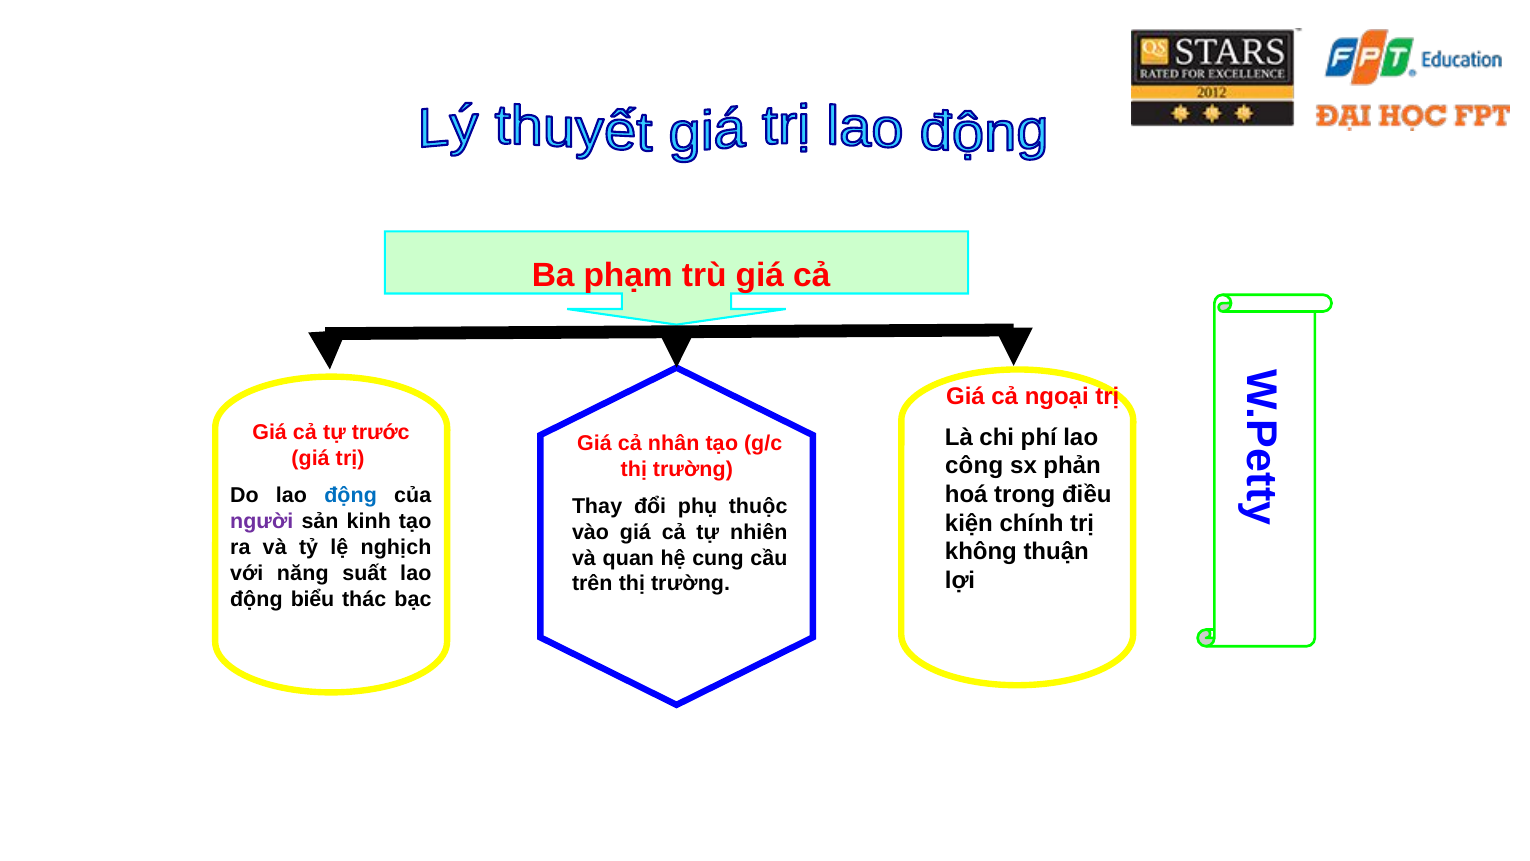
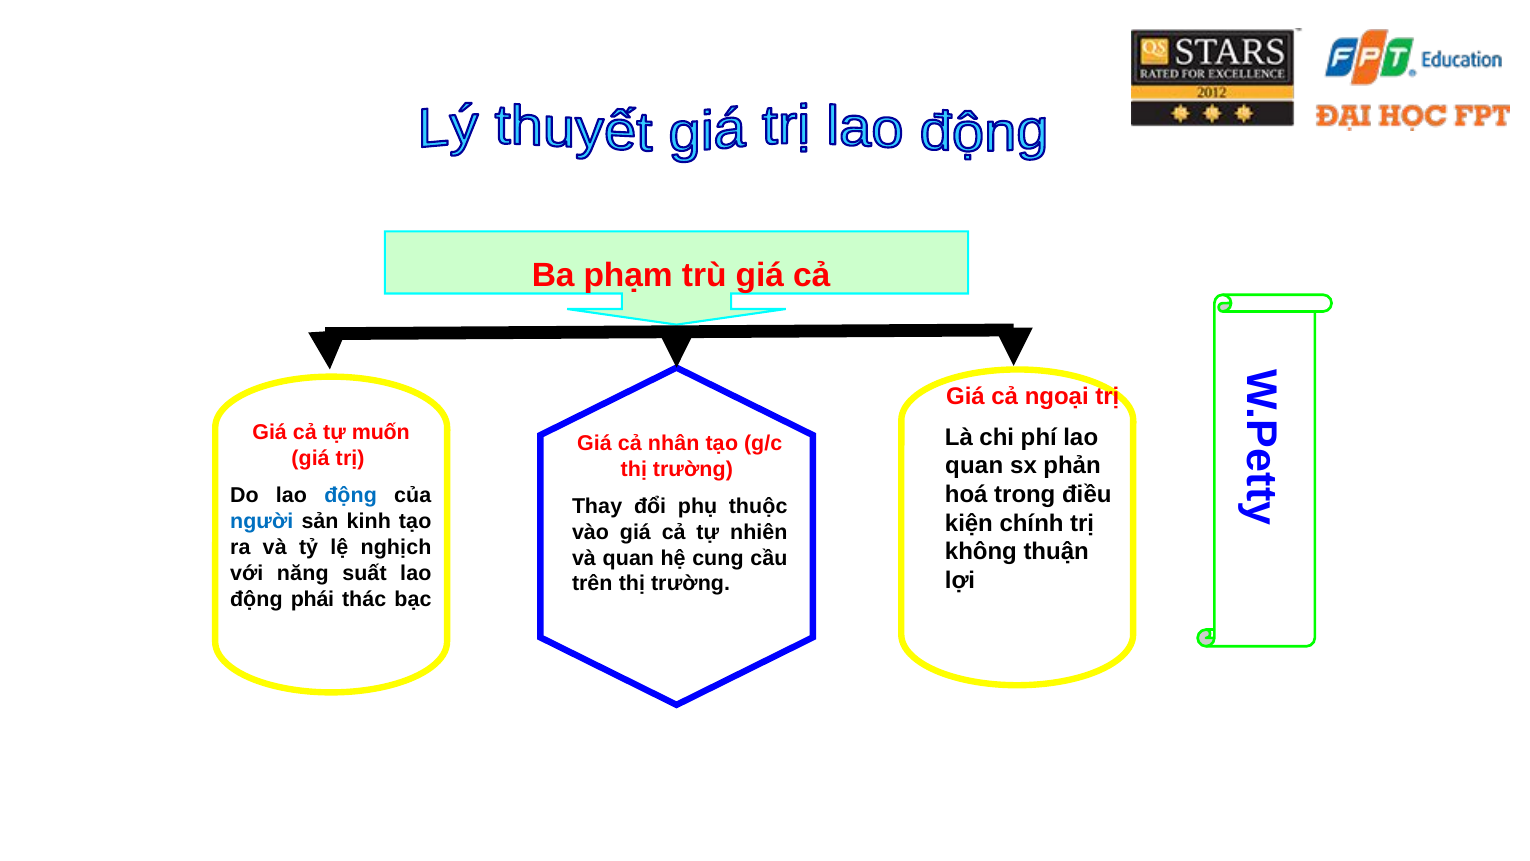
trước: trước -> muốn (381, 433)
công: công -> quan (974, 466)
người colour: purple -> blue (262, 521)
biểu: biểu -> phái (312, 599)
